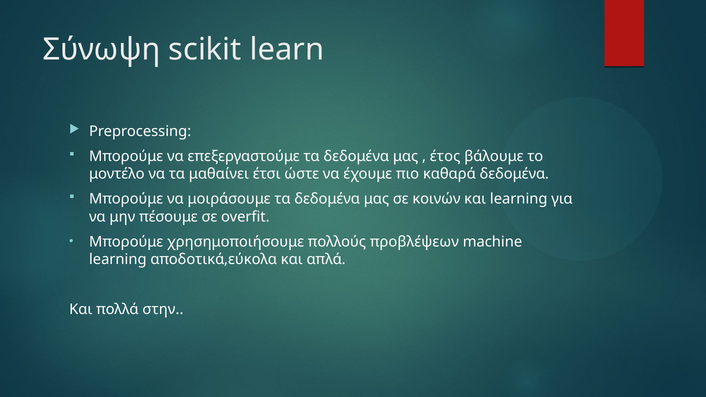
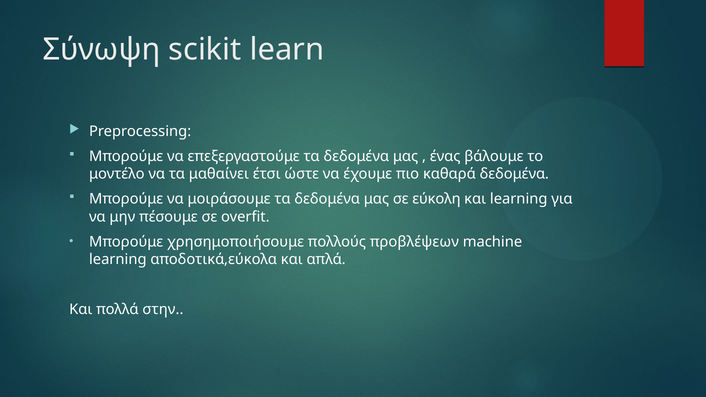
έτος: έτος -> ένας (445, 156)
κοινών: κοινών -> εύκολη (436, 199)
